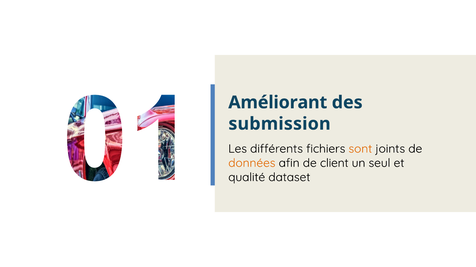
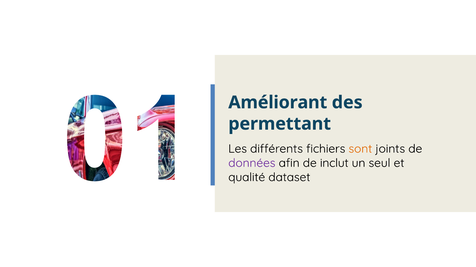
submission: submission -> permettant (280, 124)
données colour: orange -> purple (252, 163)
client: client -> inclut (334, 163)
